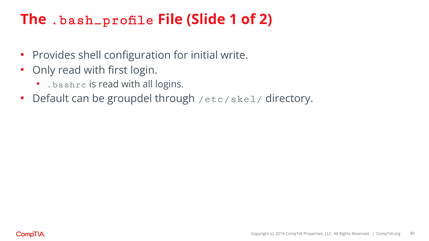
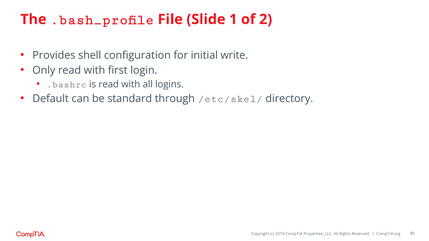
groupdel: groupdel -> standard (130, 99)
